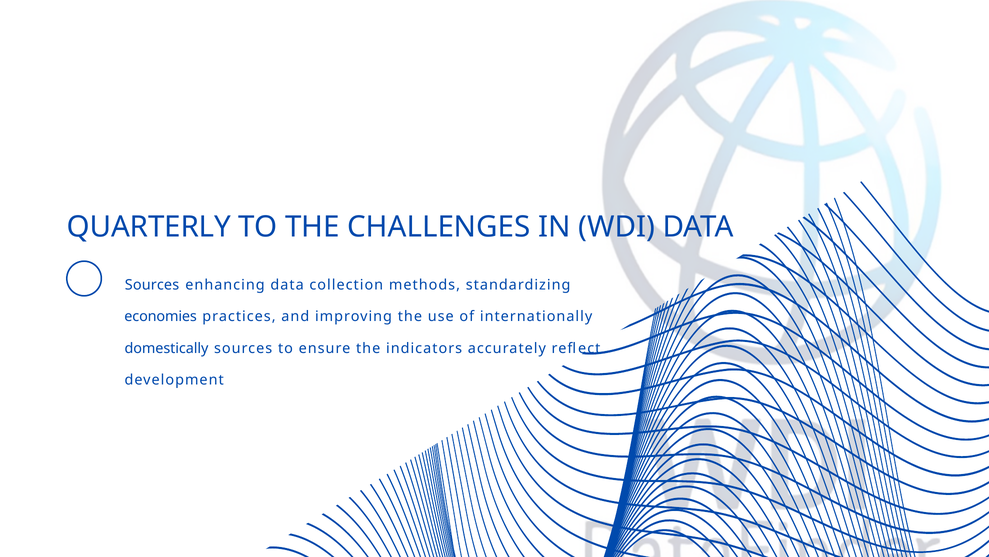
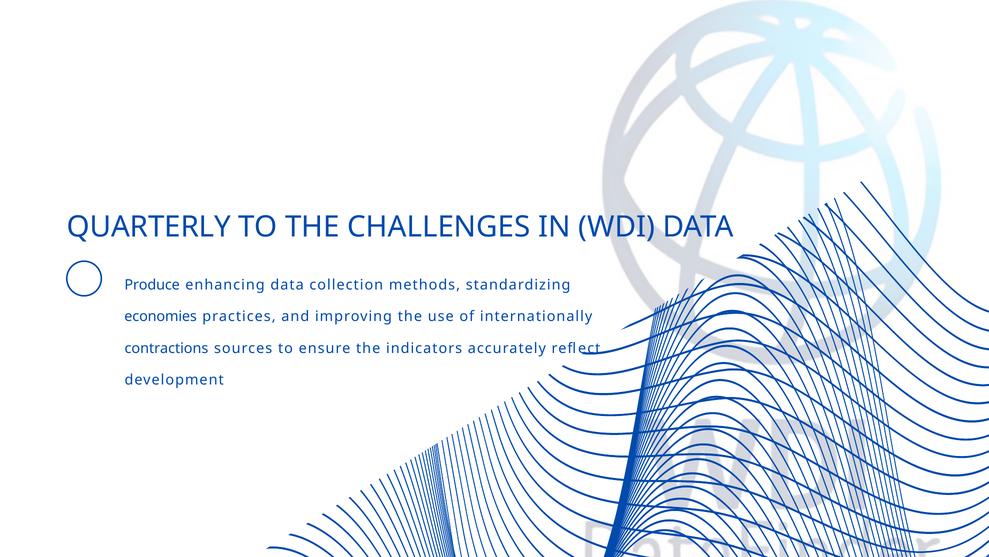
Sources: Sources -> Produce (152, 285)
domestically: domestically -> contractions (166, 348)
